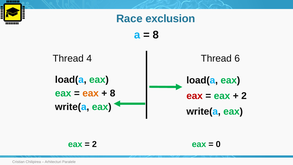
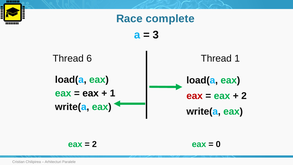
exclusion: exclusion -> complete (170, 19)
8: 8 -> 3 (156, 35)
4: 4 -> 6 (89, 58)
Thread 6: 6 -> 1 (237, 58)
eax colour: orange -> black (91, 93)
8: 8 -> 1 (113, 93)
